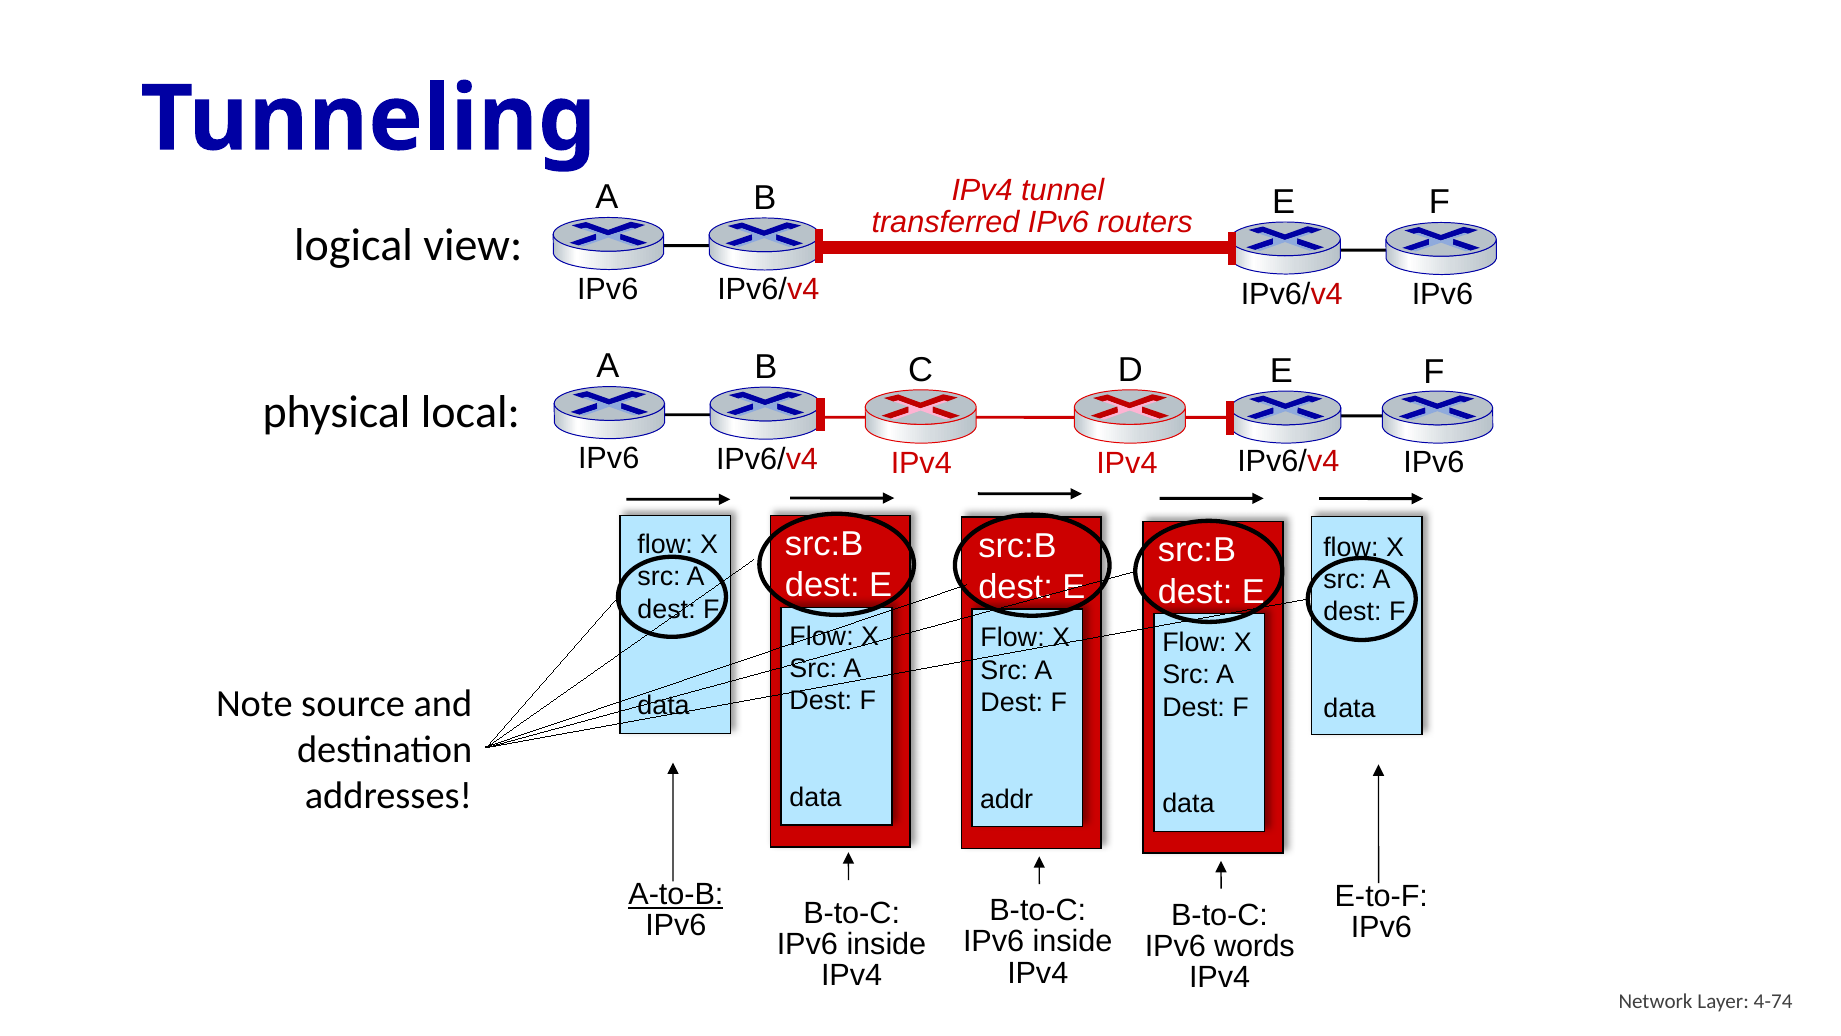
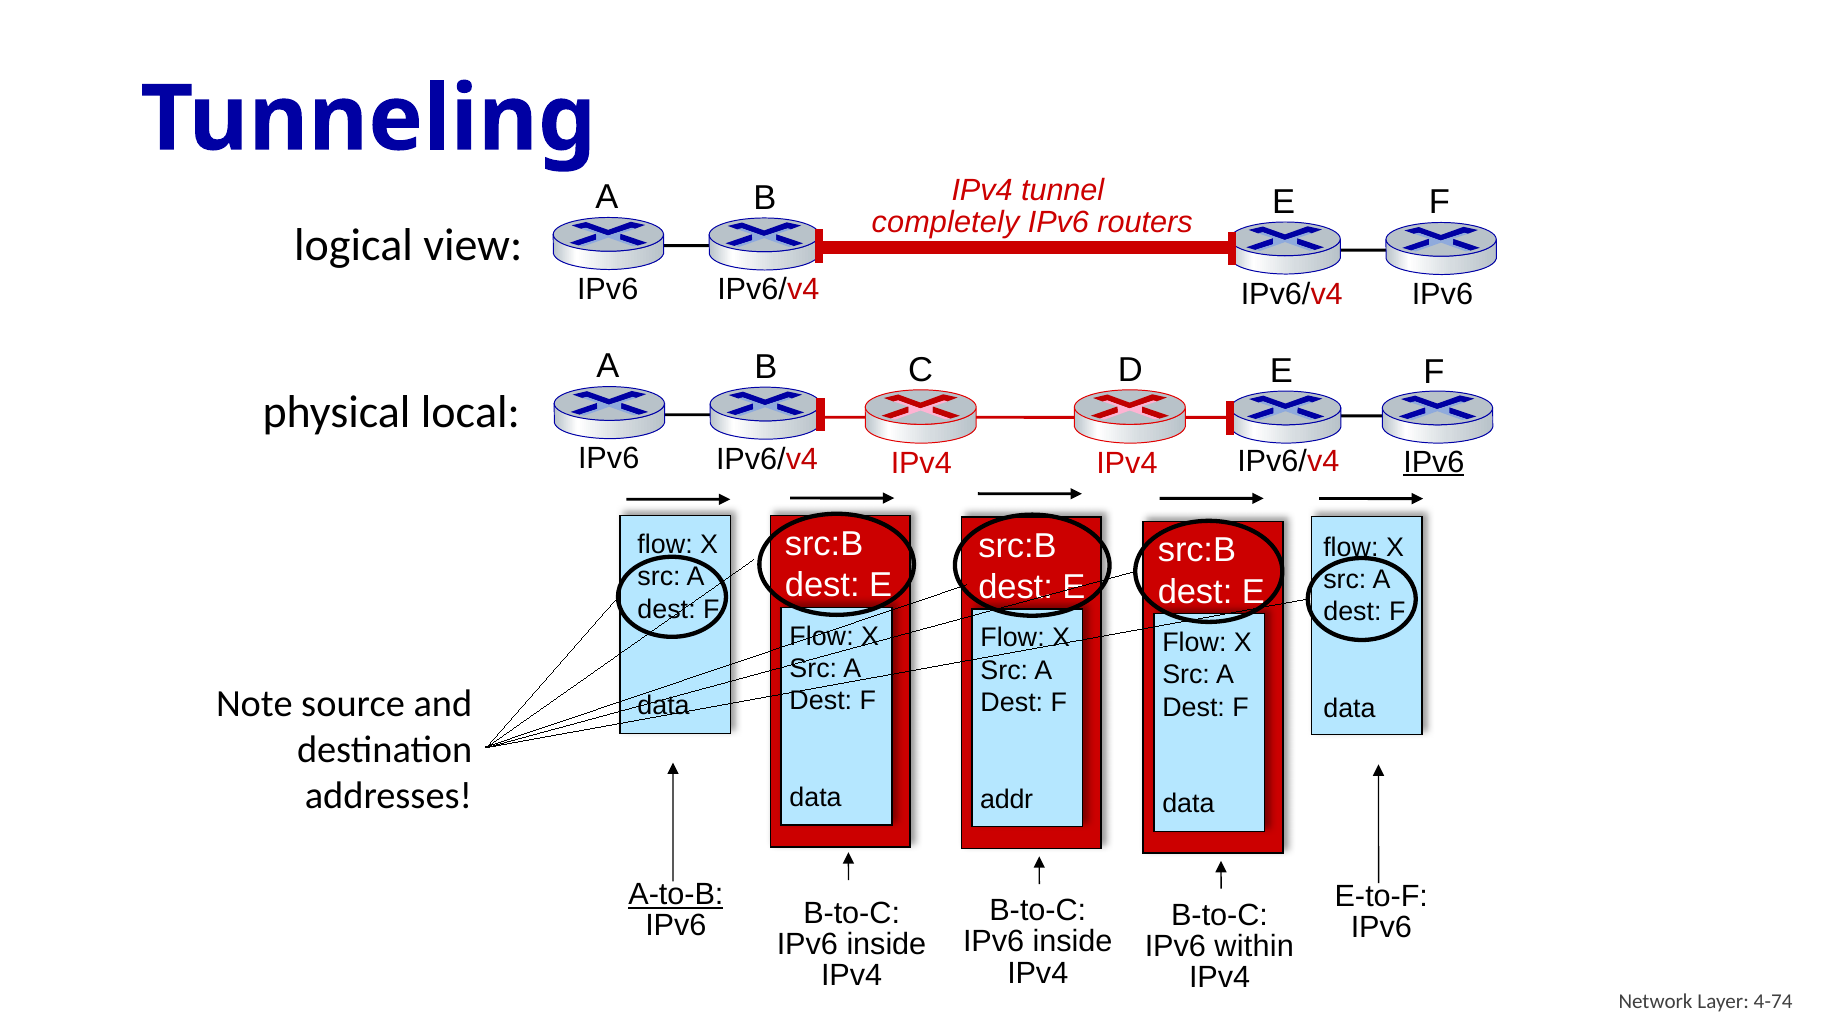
transferred: transferred -> completely (945, 222)
IPv6 underline: none -> present (1434, 462)
words: words -> within (1254, 946)
